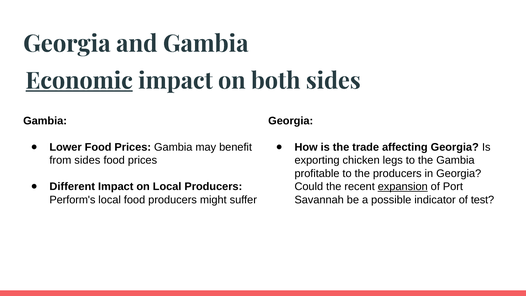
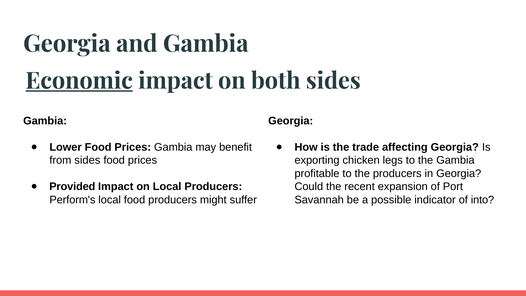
Different: Different -> Provided (72, 187)
expansion underline: present -> none (403, 187)
test: test -> into (482, 200)
